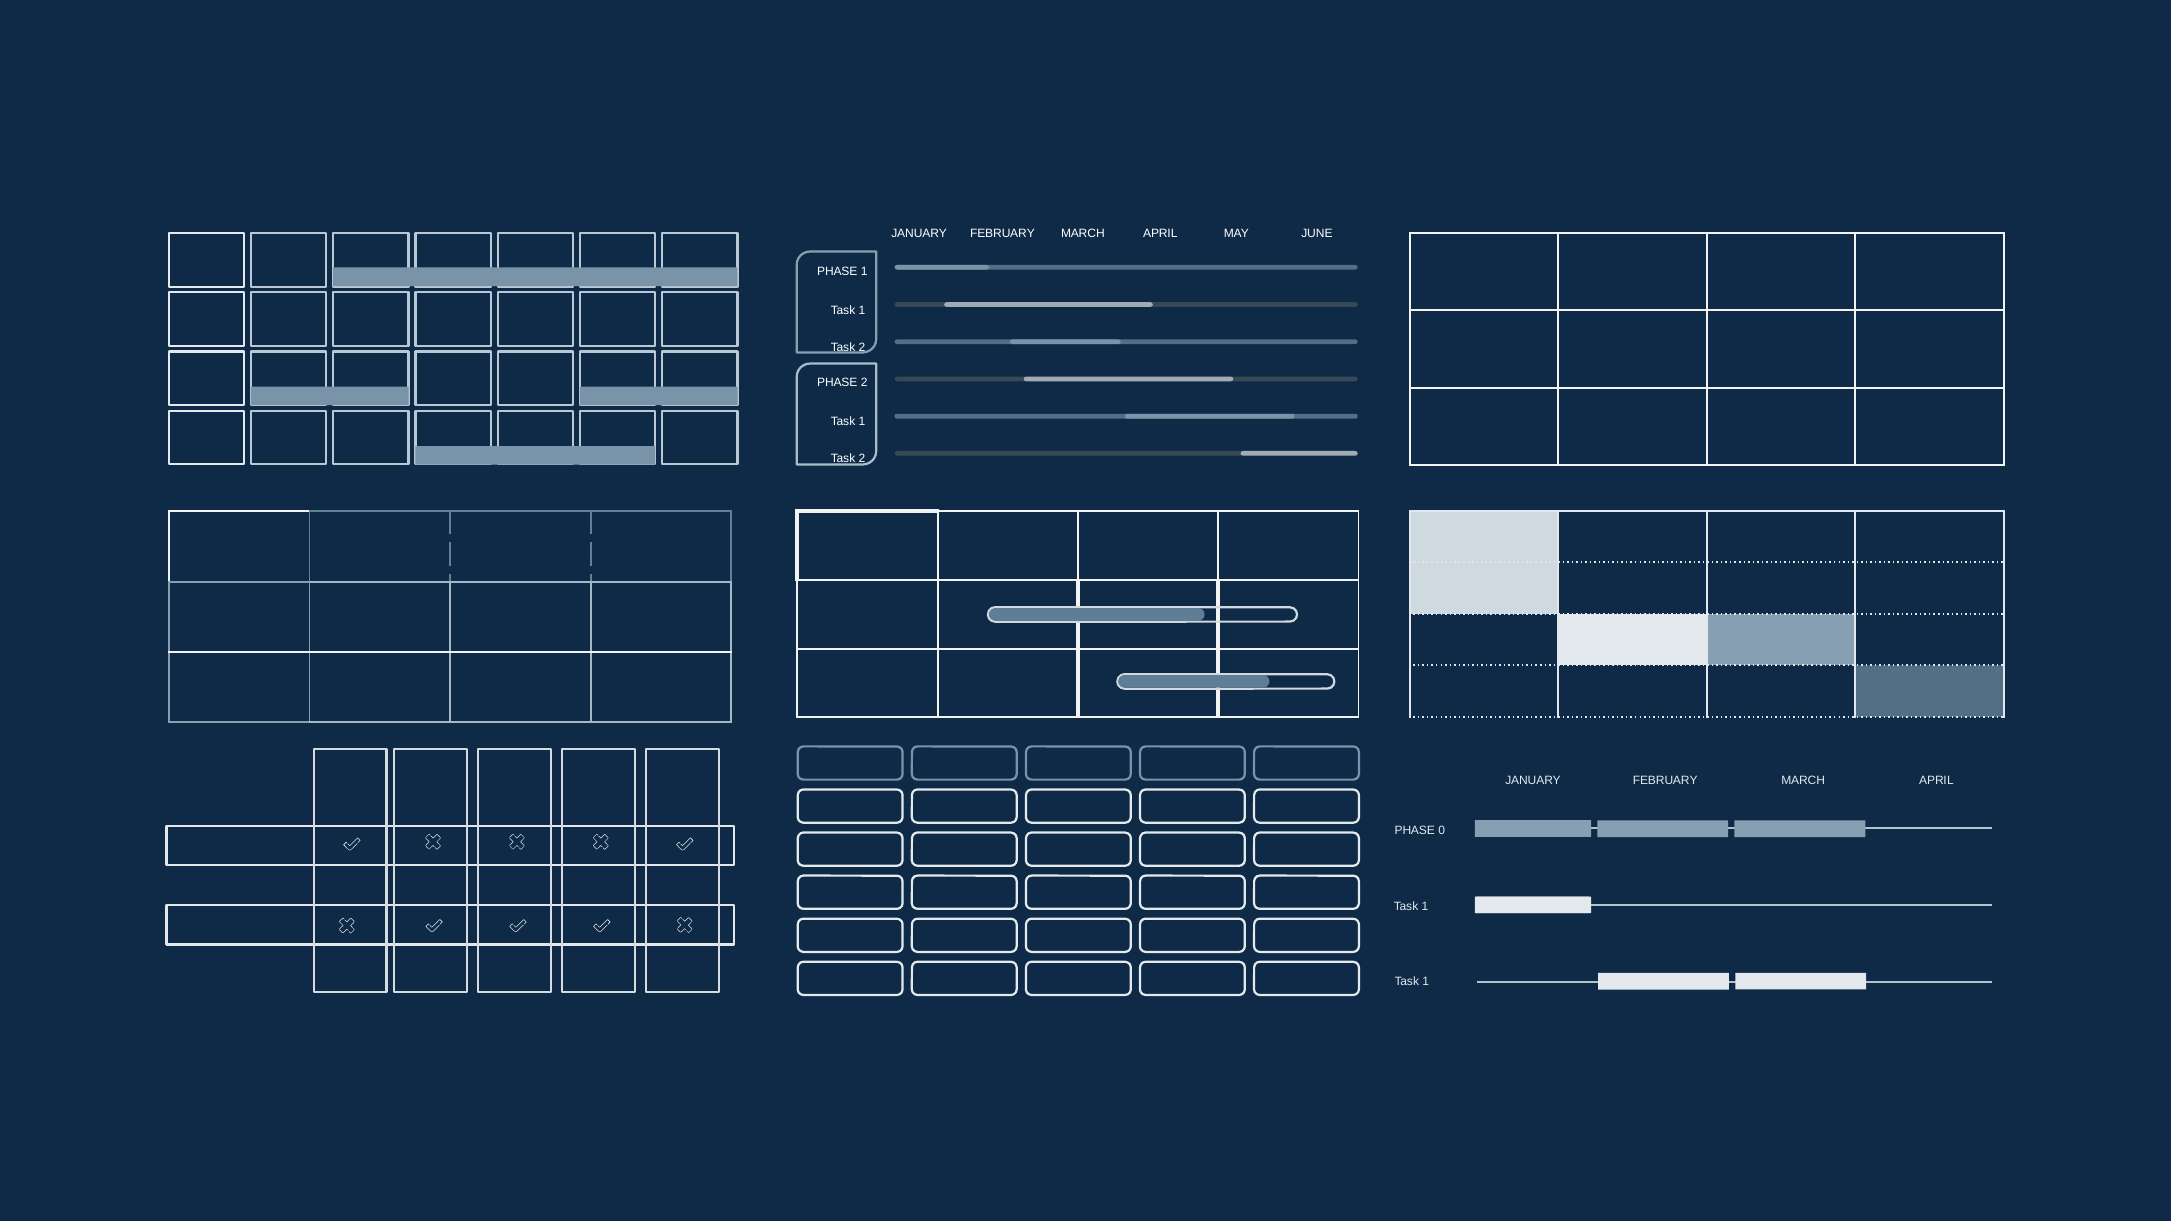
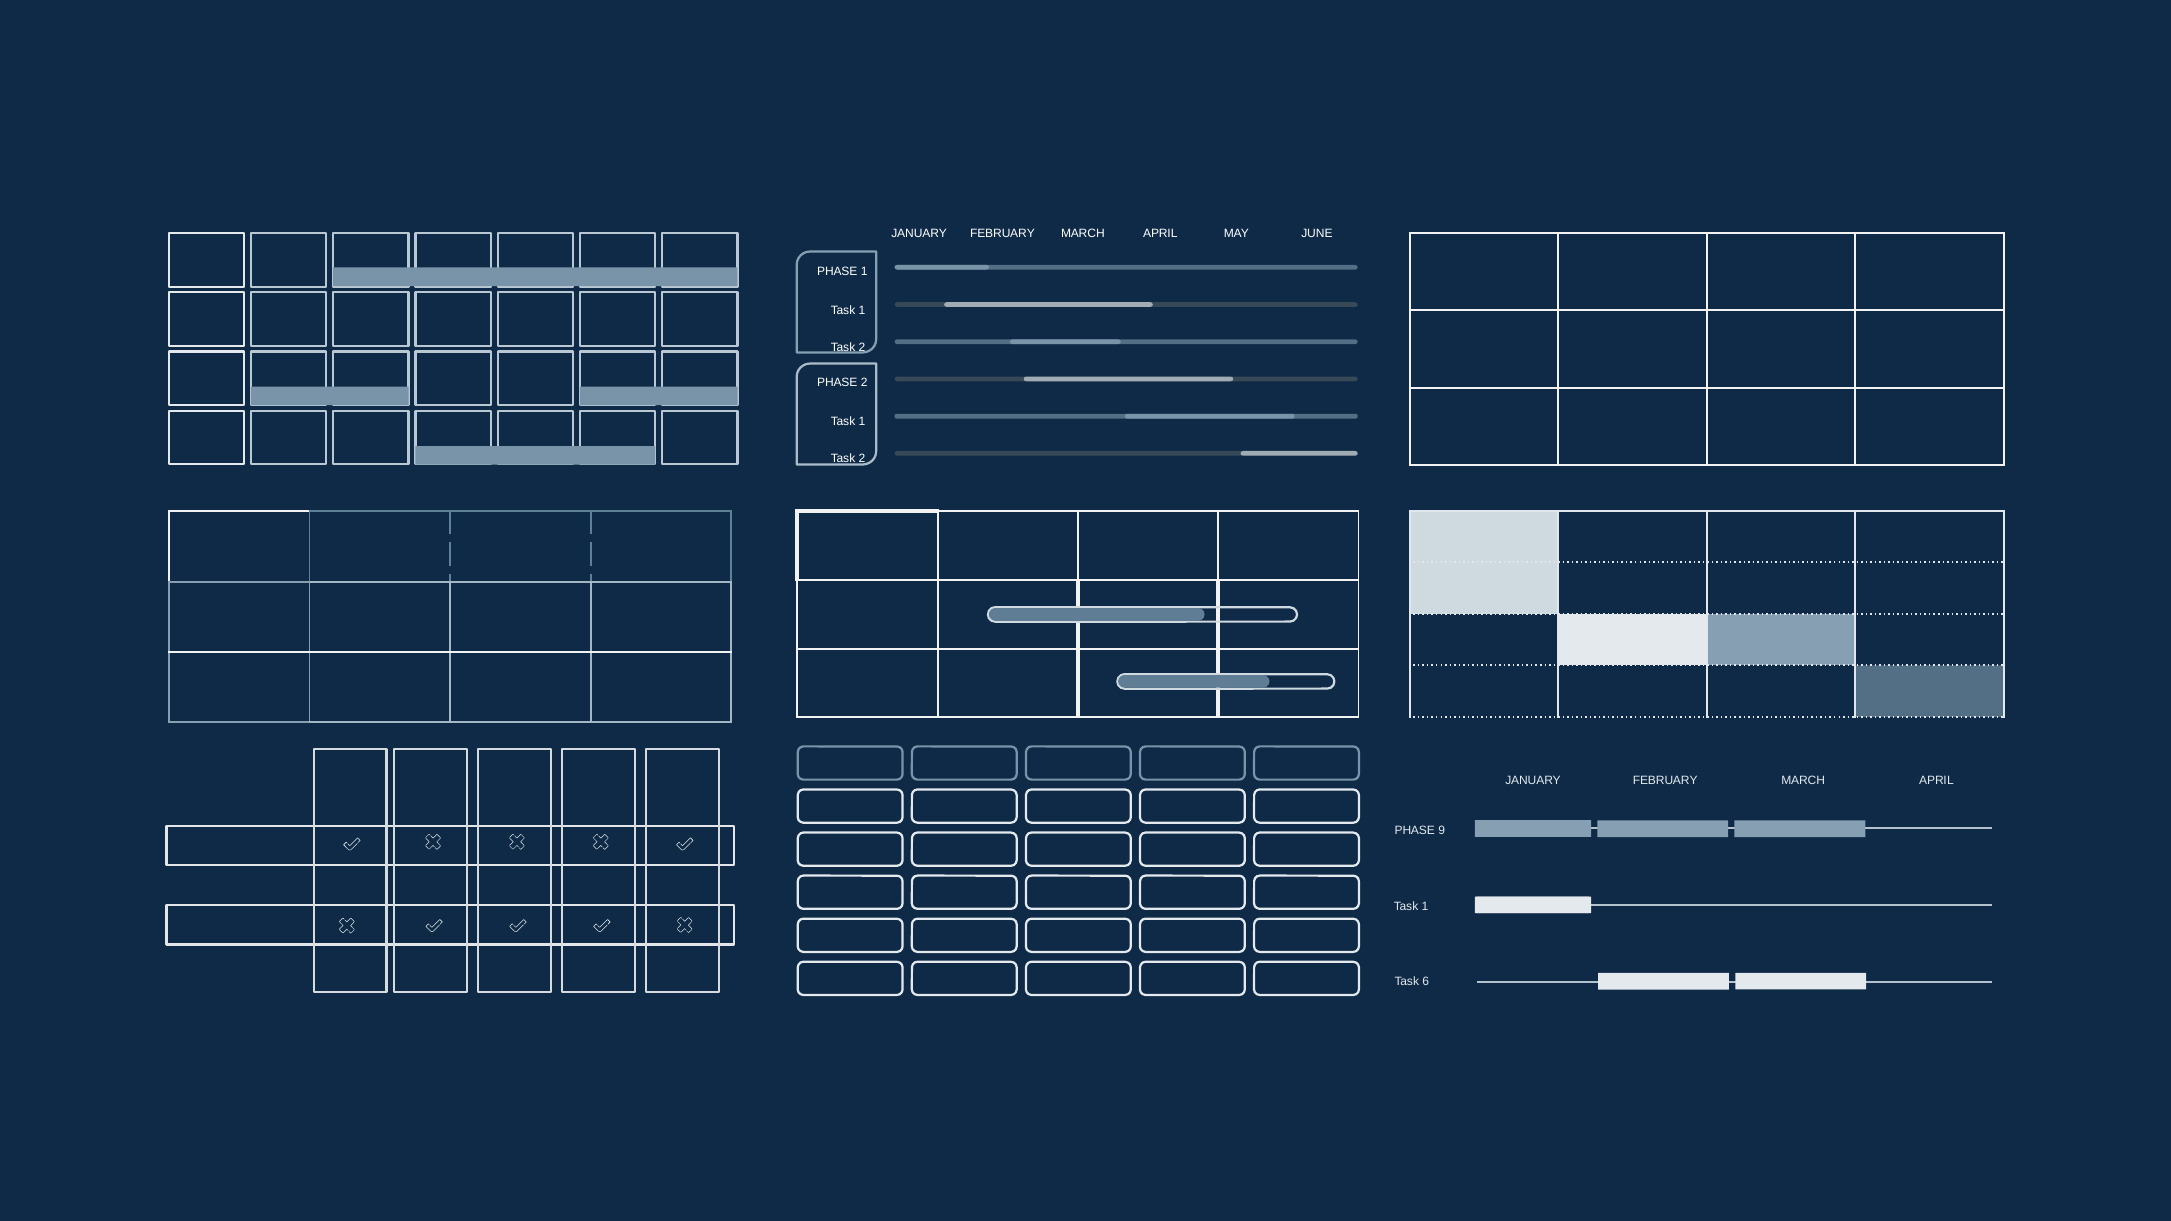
0: 0 -> 9 (1442, 831)
1: 1 -> 6 (1426, 982)
